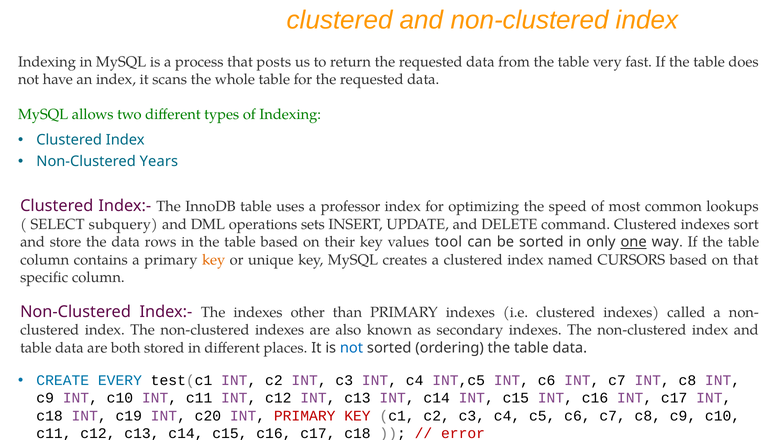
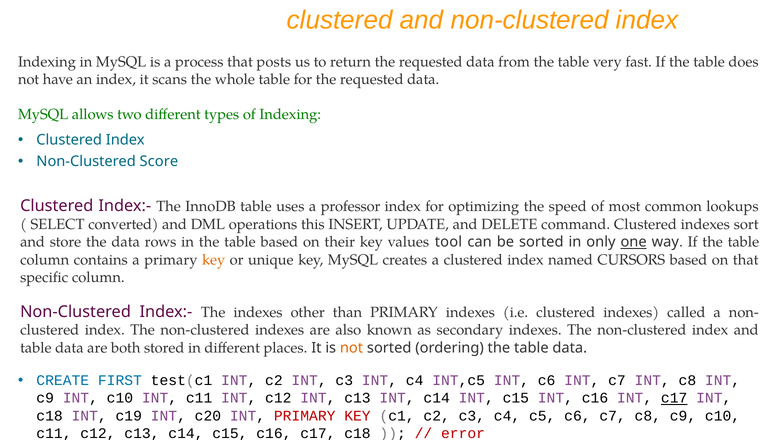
Years: Years -> Score (159, 161)
subquery: subquery -> converted (123, 224)
sets: sets -> this (313, 224)
not colour: blue -> orange (352, 348)
EVERY: EVERY -> FIRST (120, 380)
c17 underline: none -> present (674, 398)
